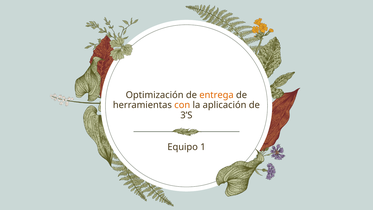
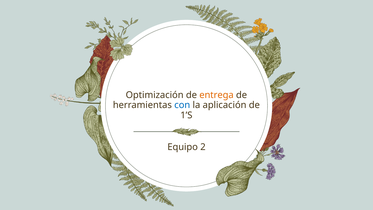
con colour: orange -> blue (182, 105)
3’S: 3’S -> 1’S (186, 115)
1: 1 -> 2 (203, 147)
